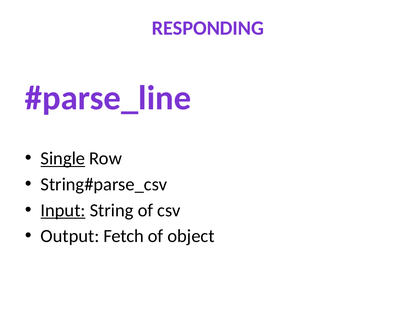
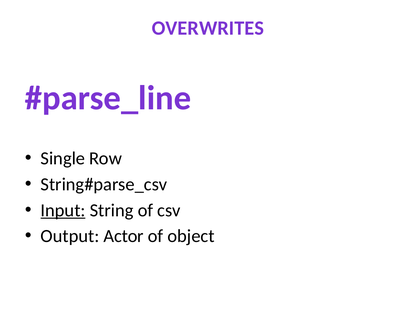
RESPONDING: RESPONDING -> OVERWRITES (208, 28)
Single underline: present -> none (63, 158)
Fetch: Fetch -> Actor (124, 236)
